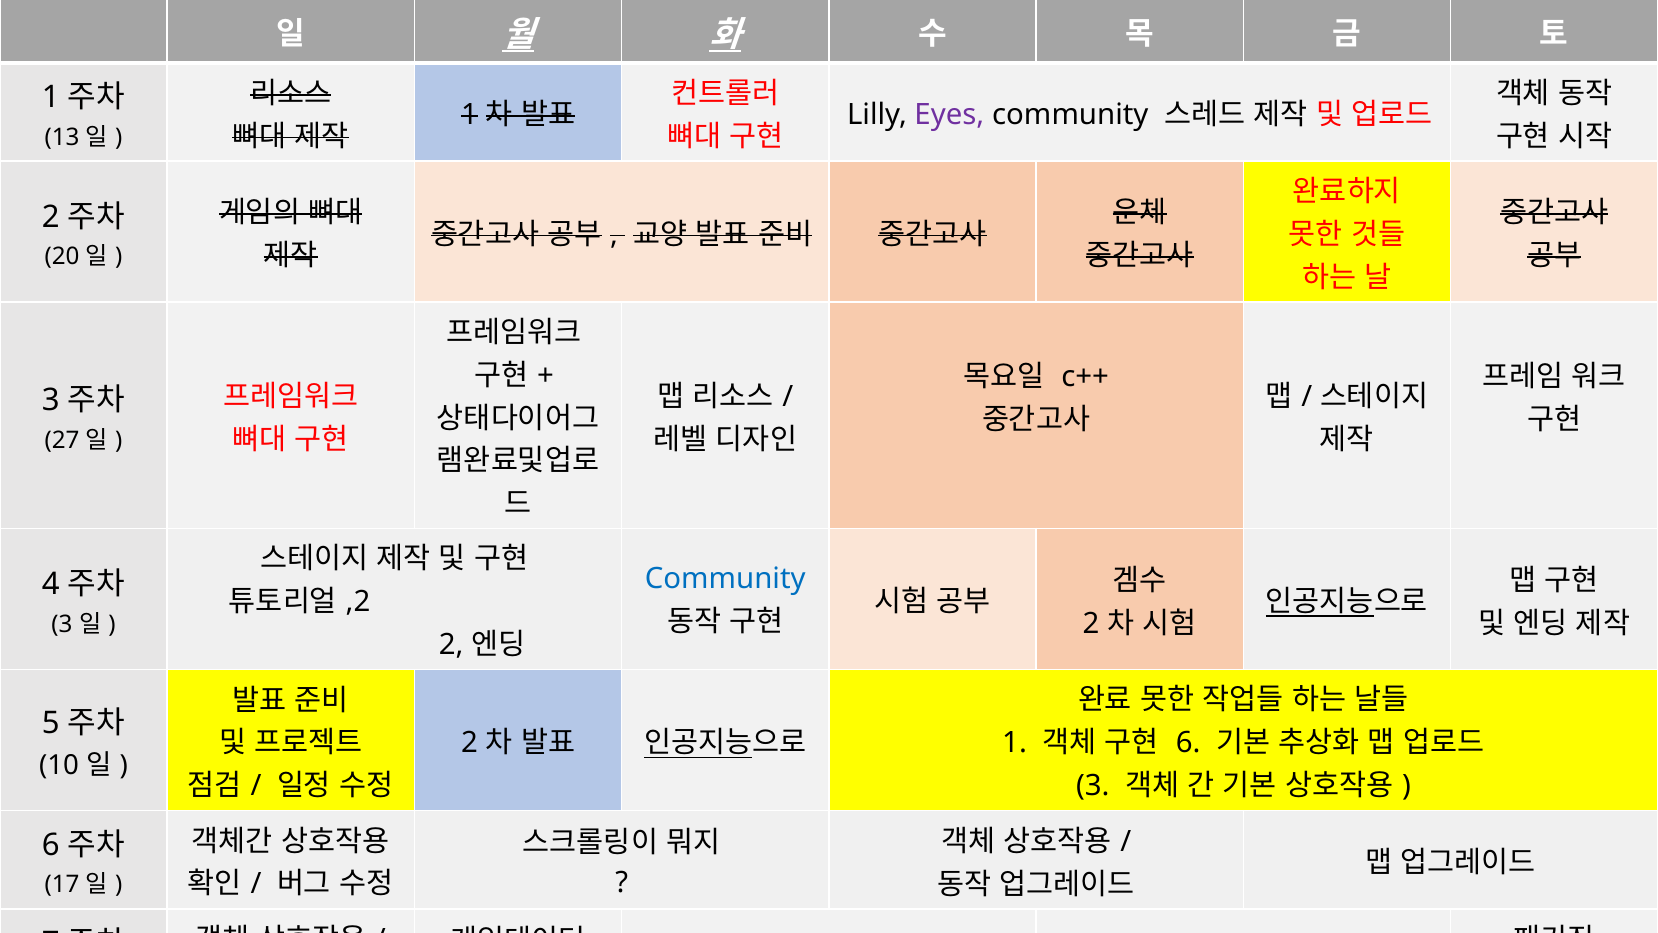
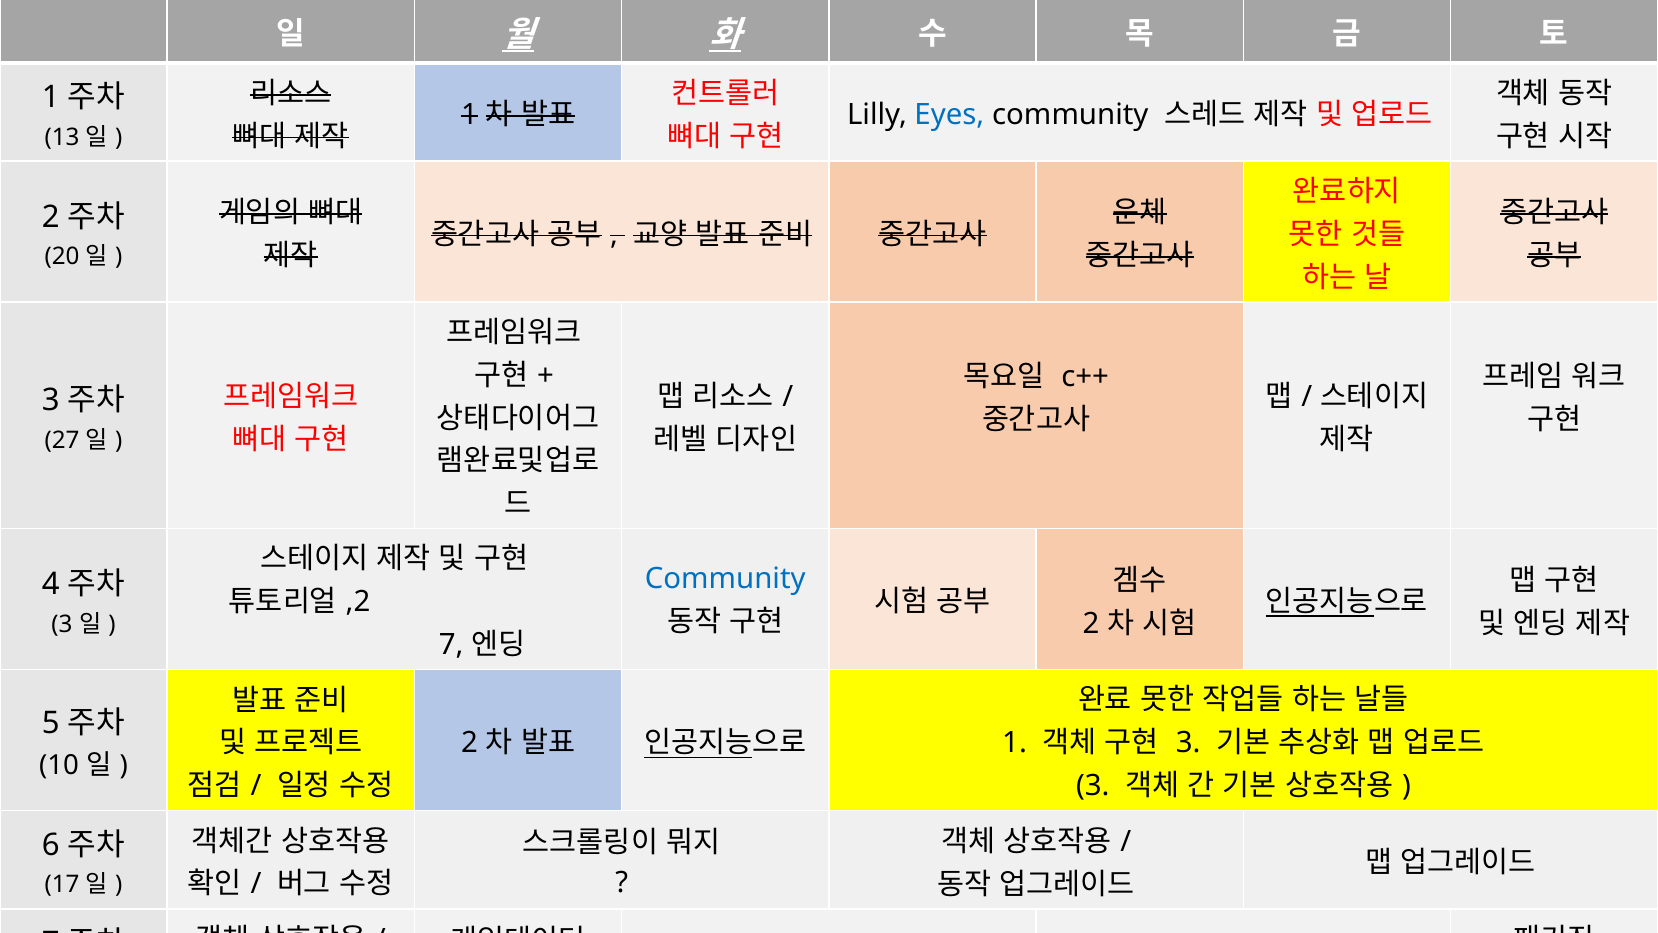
Eyes colour: purple -> blue (949, 115)
2: 2 -> 7 (451, 645)
6: 6 -> 3 (1188, 743)
